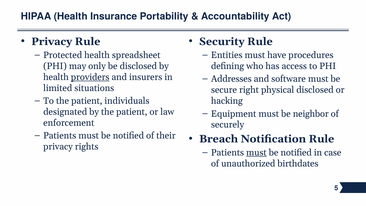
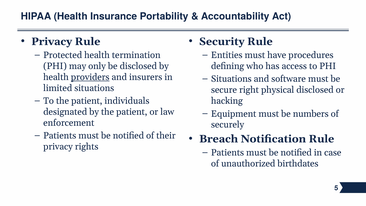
spreadsheet: spreadsheet -> termination (136, 55)
Addresses: Addresses -> Situations (231, 79)
neighbor: neighbor -> numbers (311, 114)
must underline: present -> none (256, 152)
